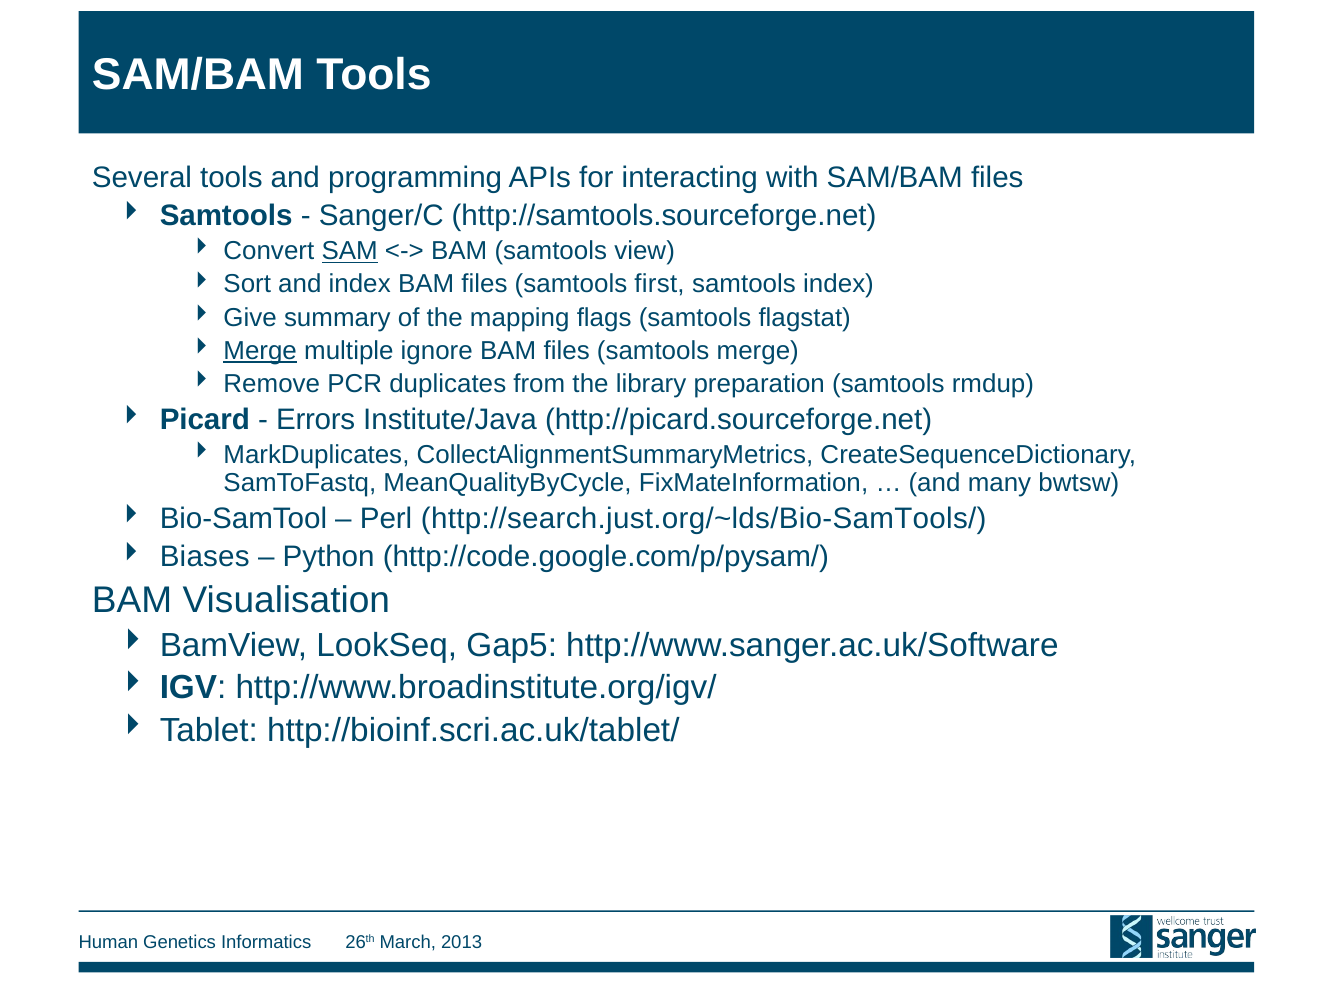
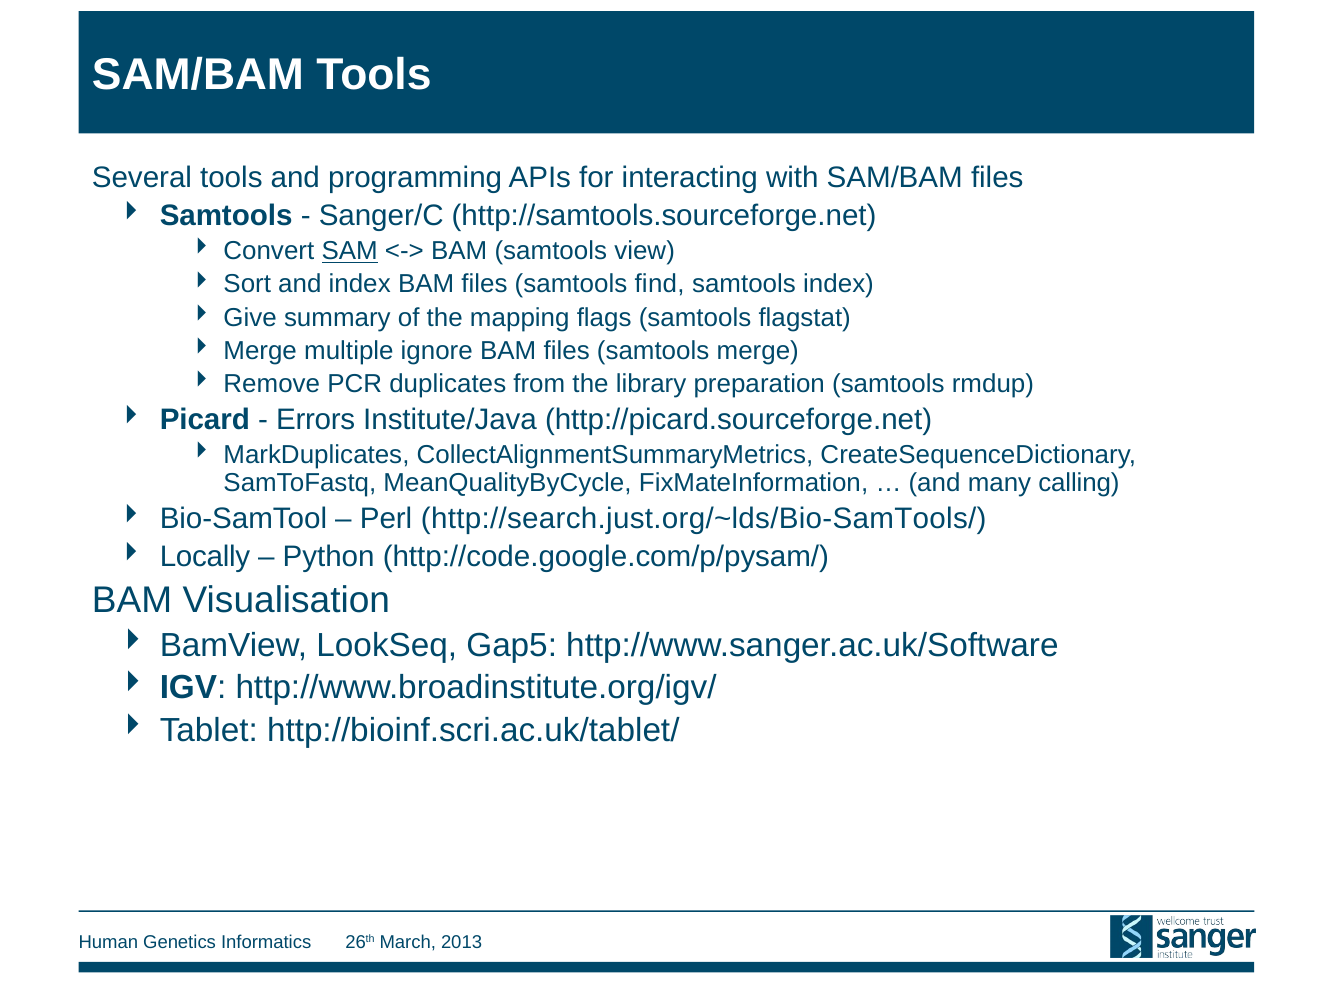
first: first -> find (660, 284)
Merge underline: present -> none (260, 351)
bwtsw: bwtsw -> calling (1079, 483)
Biases: Biases -> Locally (205, 557)
